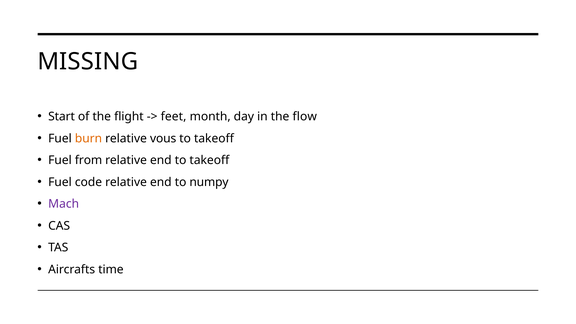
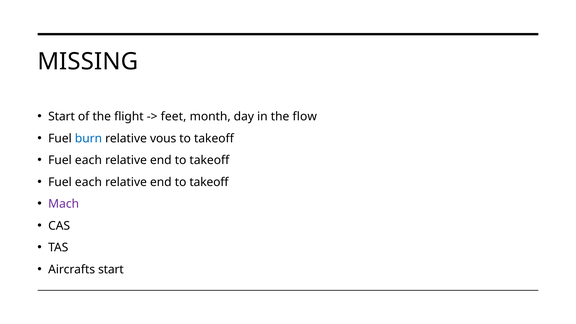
burn colour: orange -> blue (88, 138)
from: from -> each (88, 160)
code: code -> each (88, 182)
numpy: numpy -> takeoff (209, 182)
Aircrafts time: time -> start (111, 269)
